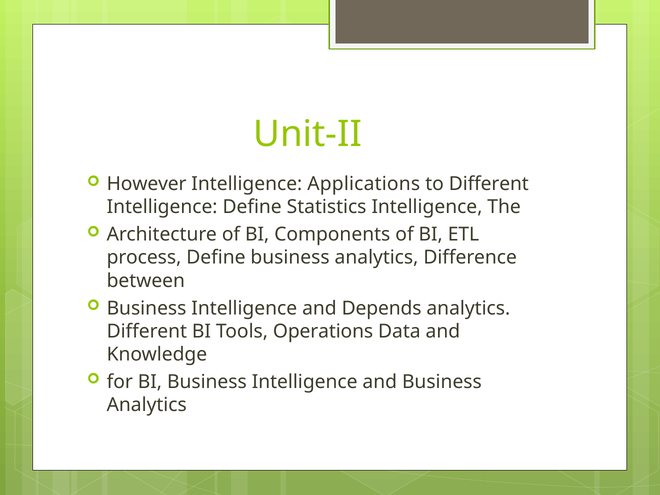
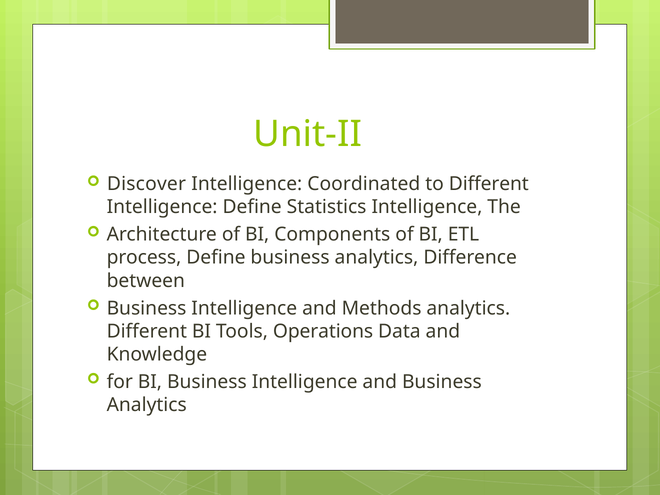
However: However -> Discover (146, 184)
Applications: Applications -> Coordinated (364, 184)
Depends: Depends -> Methods (382, 308)
